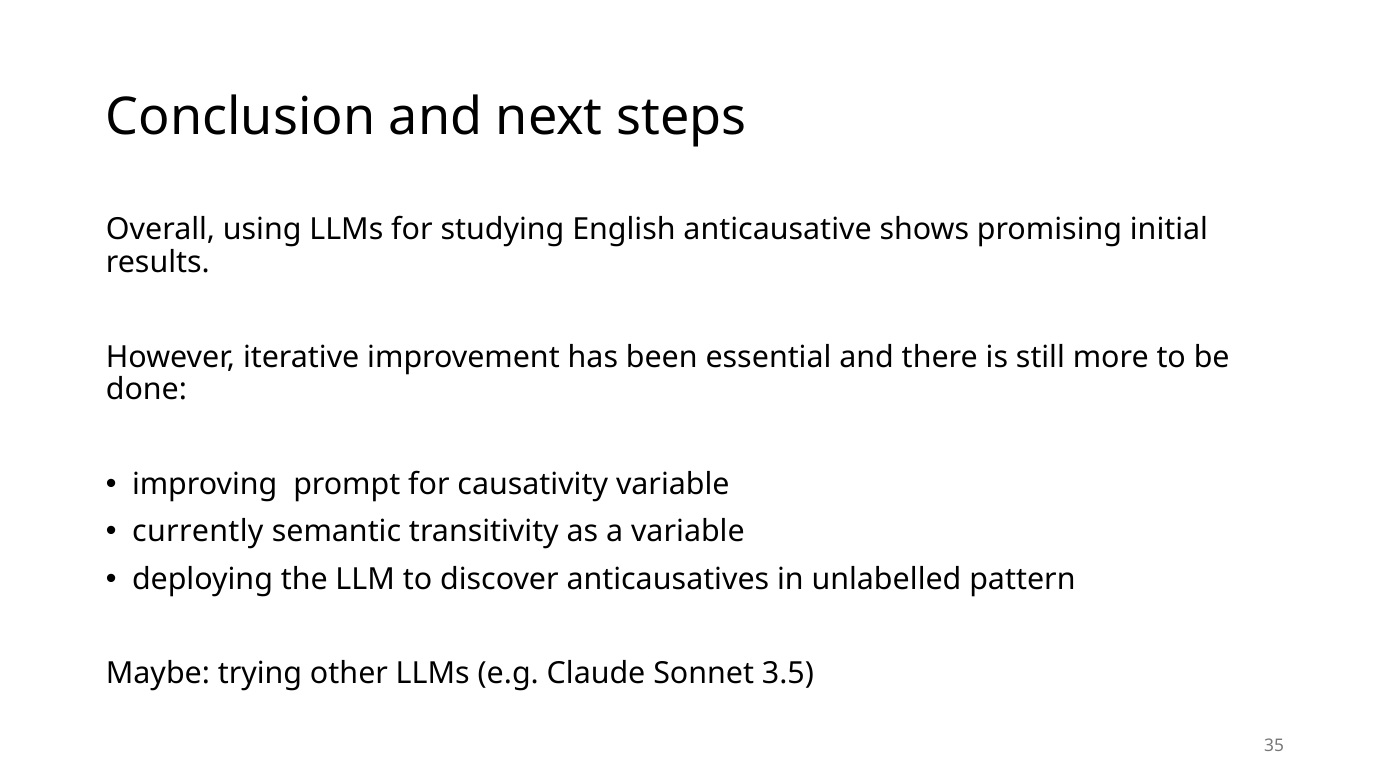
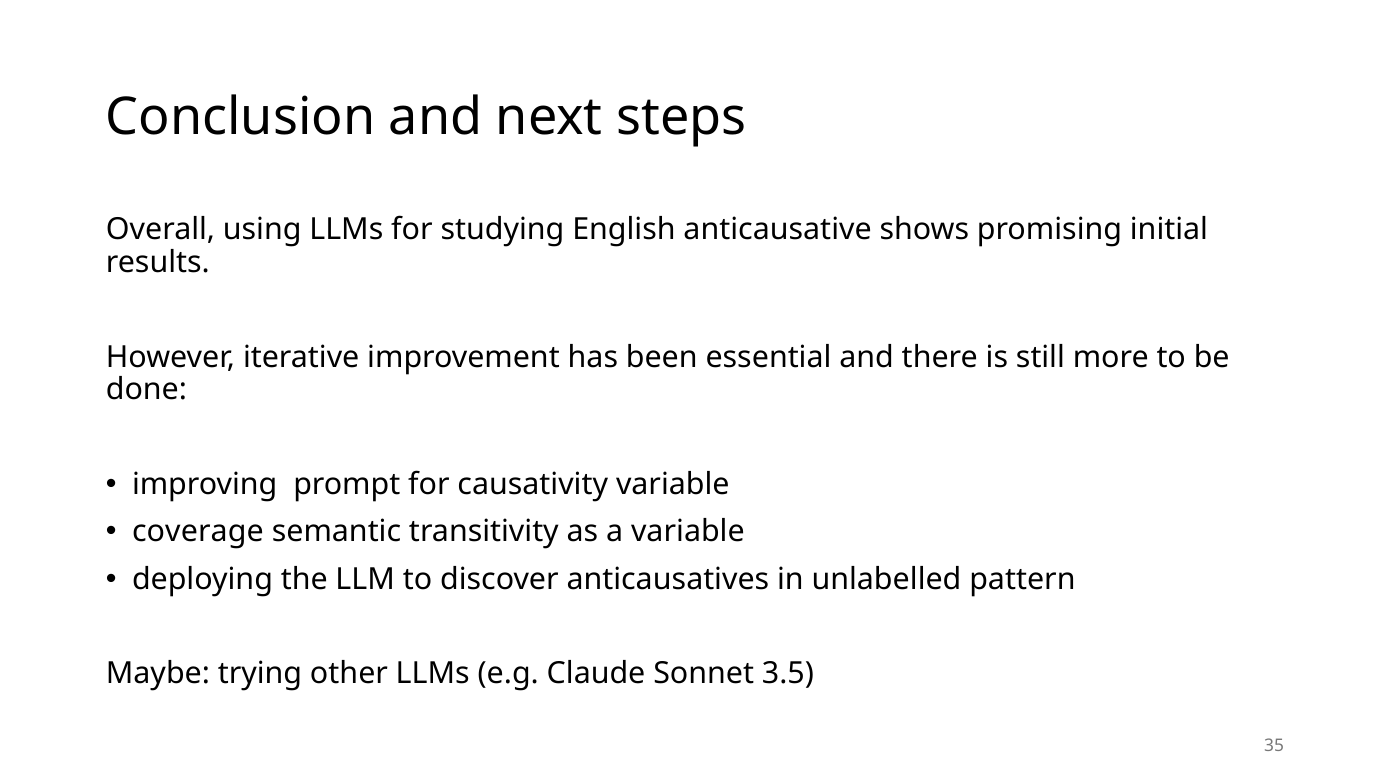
currently: currently -> coverage (198, 532)
